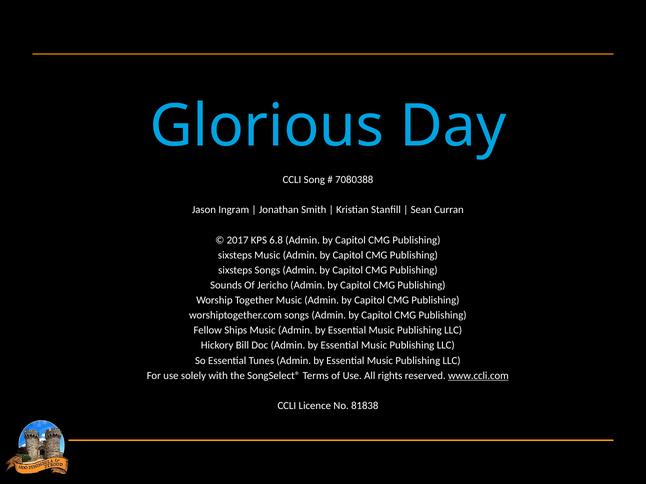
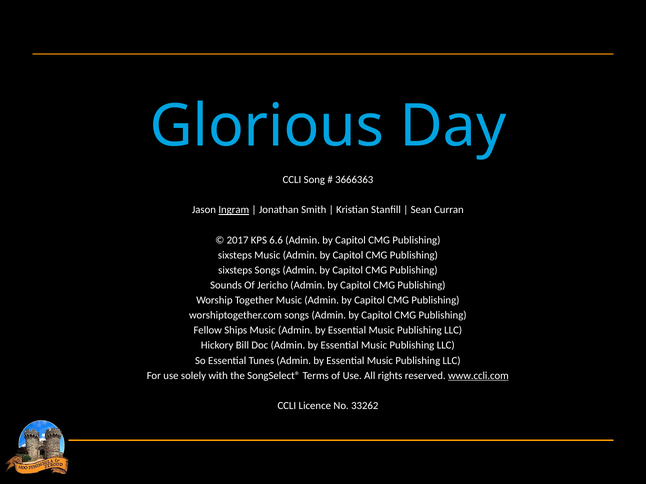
7080388: 7080388 -> 3666363 (354, 180)
Ingram underline: none -> present (234, 210)
6.8: 6.8 -> 6.6 (276, 240)
81838: 81838 -> 33262 (365, 406)
